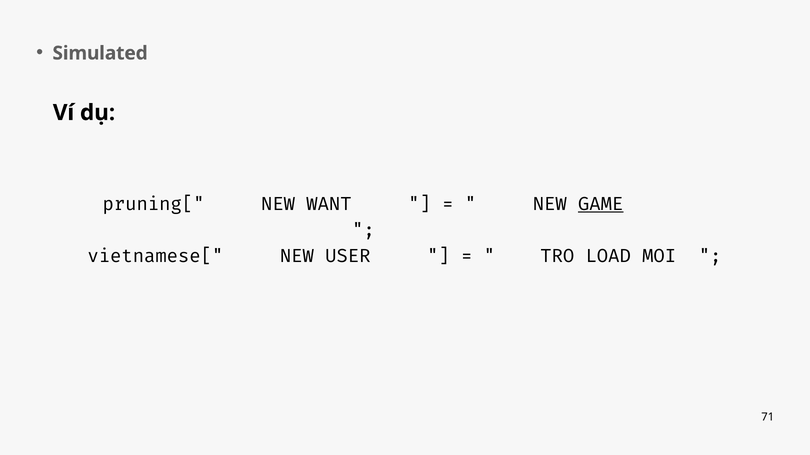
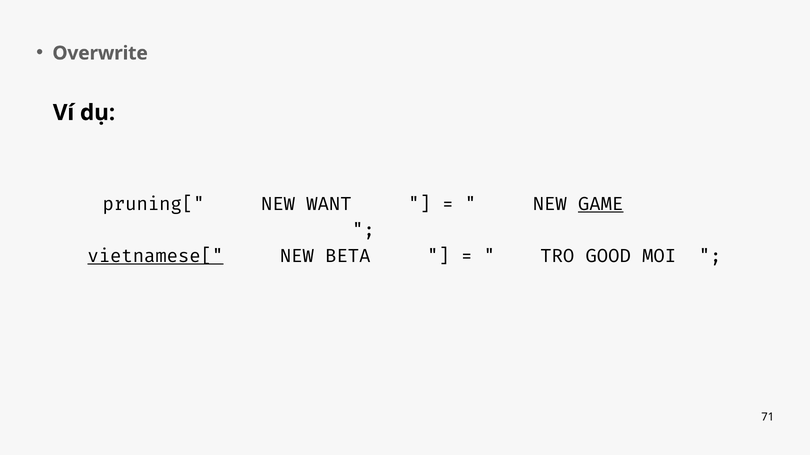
Simulated: Simulated -> Overwrite (100, 53)
vietnamese[ underline: none -> present (155, 256)
USER: USER -> BETA (348, 256)
LOAD: LOAD -> GOOD (608, 256)
